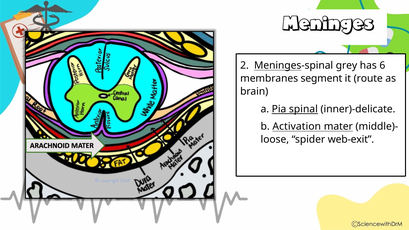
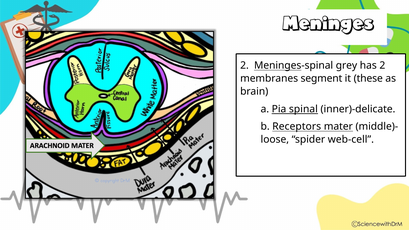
has 6: 6 -> 2 (382, 65)
route: route -> these (368, 78)
Activation: Activation -> Receptors (297, 127)
web-exit: web-exit -> web-cell (351, 140)
